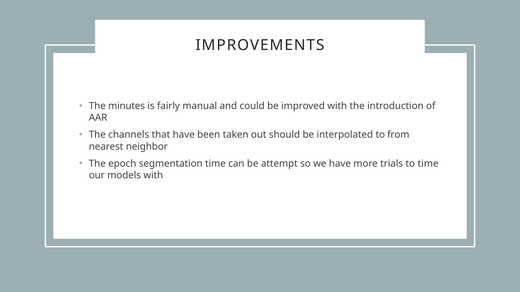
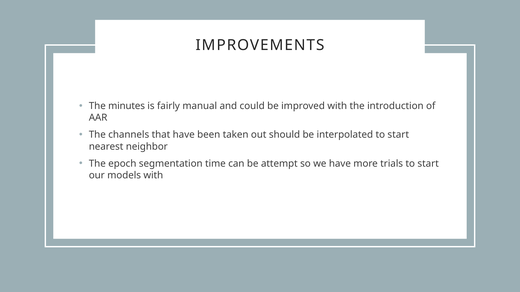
interpolated to from: from -> start (398, 135)
trials to time: time -> start (428, 164)
